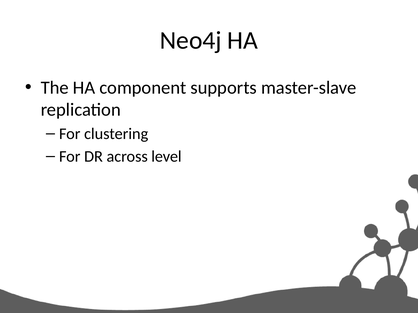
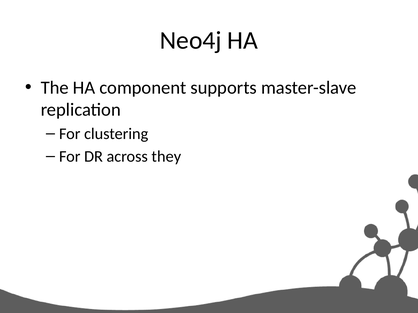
level: level -> they (166, 157)
